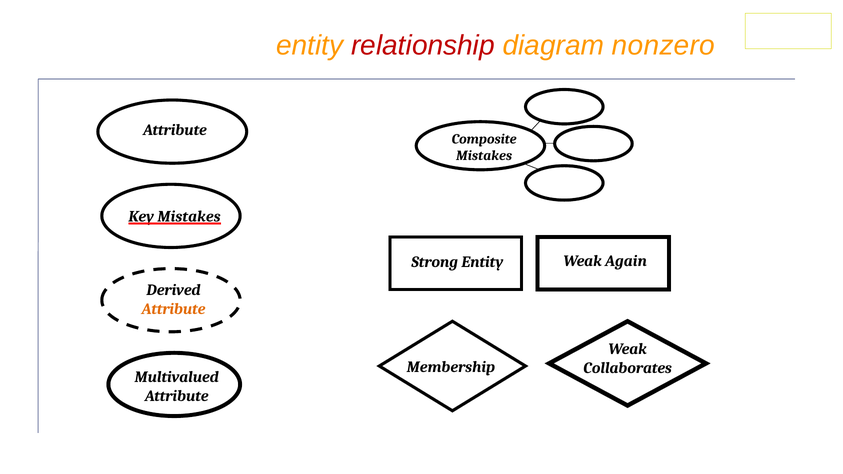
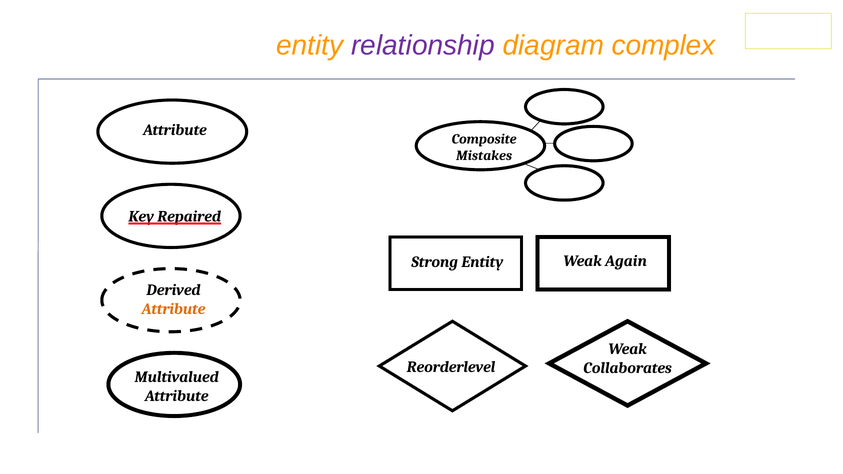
relationship colour: red -> purple (423, 46)
nonzero: nonzero -> complex (664, 46)
Key Mistakes: Mistakes -> Repaired (189, 217)
Membership: Membership -> Reorderlevel (451, 367)
